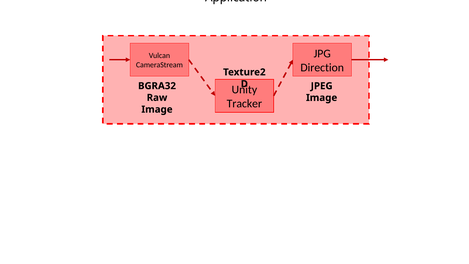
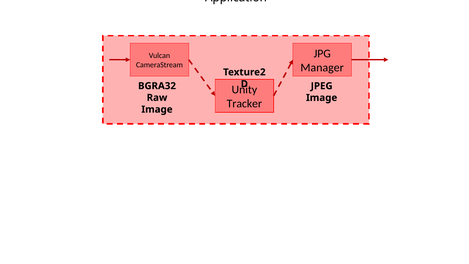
Direction: Direction -> Manager (322, 68)
